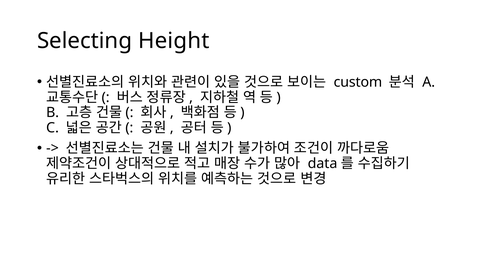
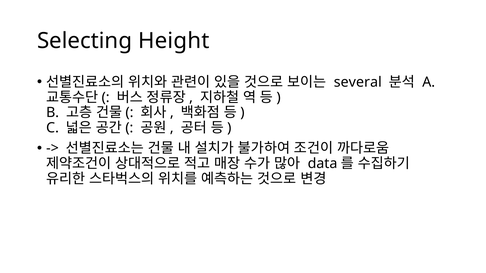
custom: custom -> several (358, 82)
